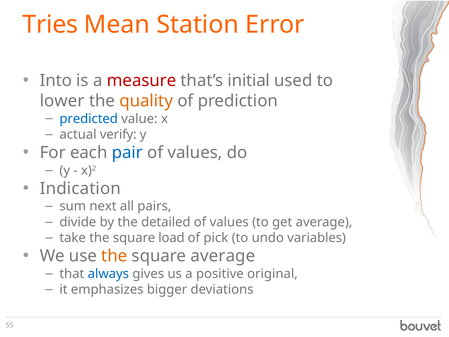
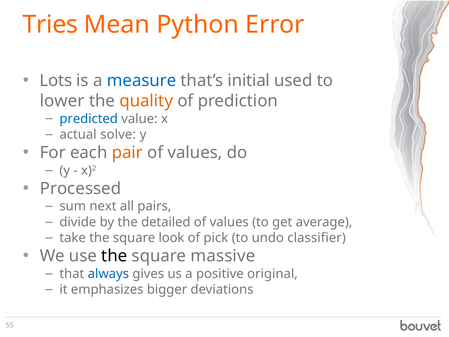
Station: Station -> Python (198, 25)
Into: Into -> Lots (56, 81)
measure colour: red -> blue (142, 81)
verify: verify -> solve (118, 134)
pair colour: blue -> orange (127, 153)
Indication: Indication -> Processed (81, 188)
load: load -> look (171, 238)
variables: variables -> classifier (317, 238)
the colour: orange -> black (114, 256)
square average: average -> massive (223, 256)
